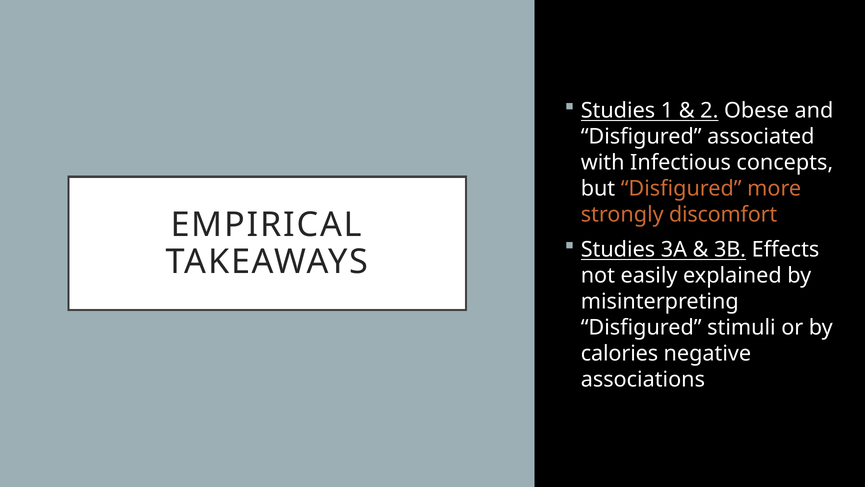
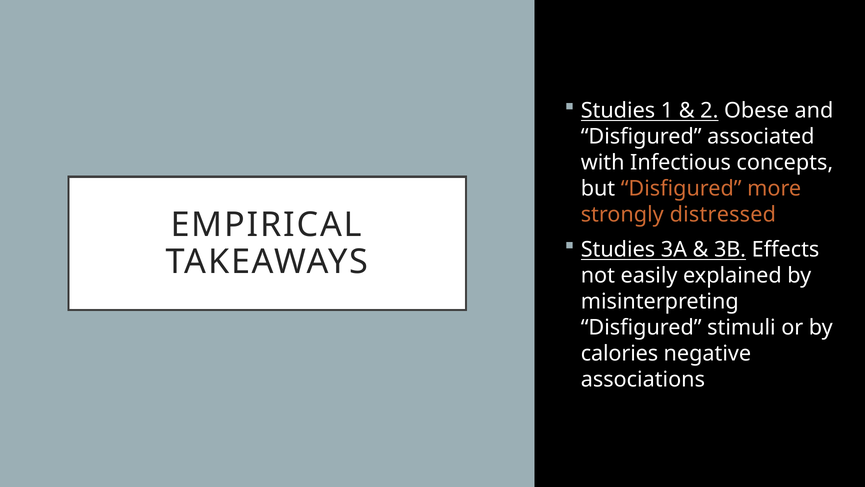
discomfort: discomfort -> distressed (723, 214)
